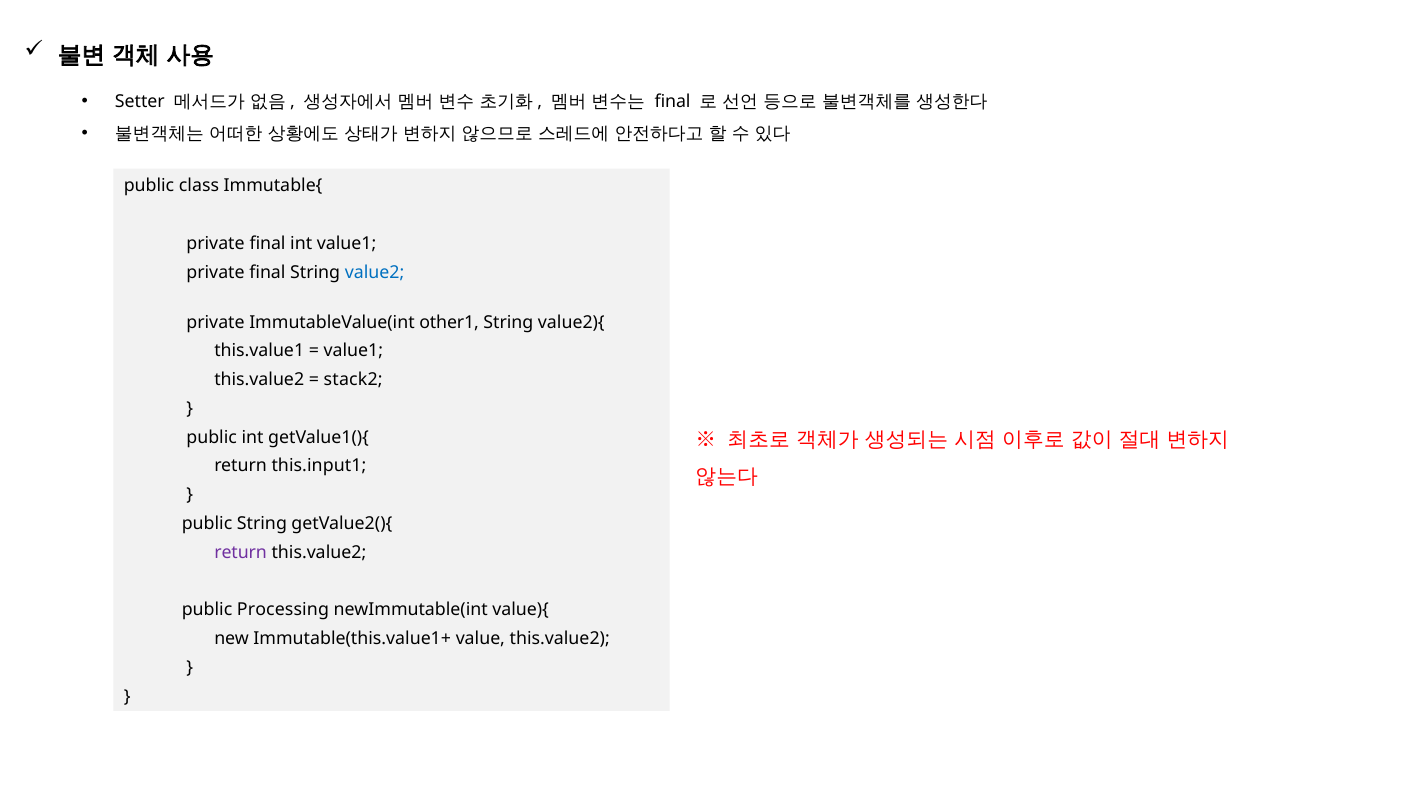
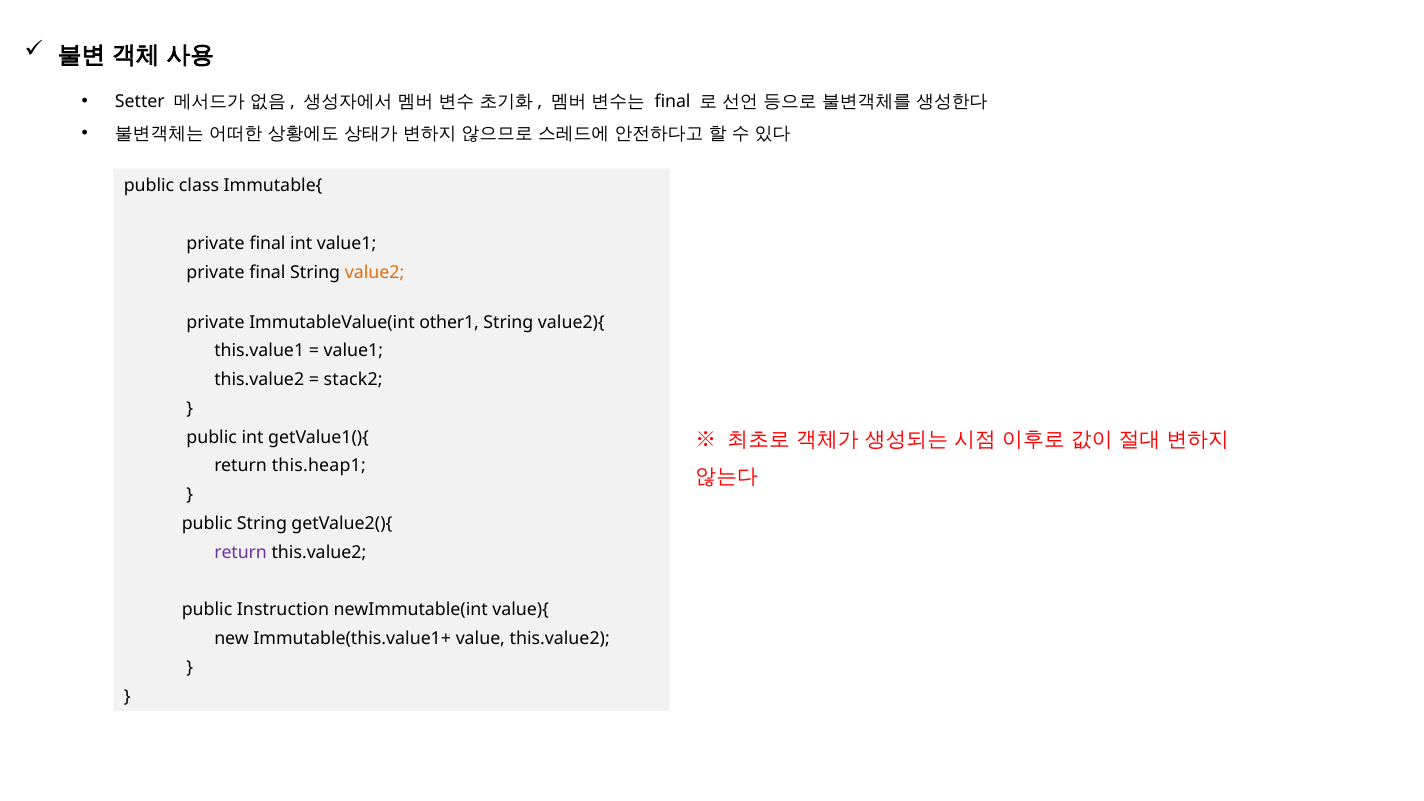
value2 colour: blue -> orange (375, 272)
this.input1: this.input1 -> this.heap1 (319, 466)
Processing: Processing -> Instruction (283, 610)
